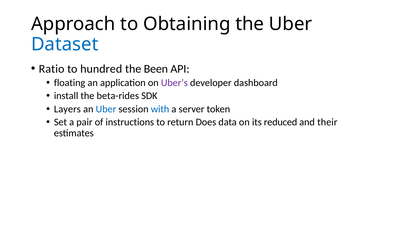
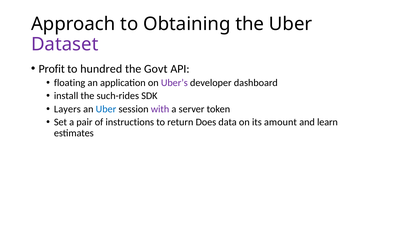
Dataset colour: blue -> purple (65, 44)
Ratio: Ratio -> Profit (52, 69)
Been: Been -> Govt (156, 69)
beta-rides: beta-rides -> such-rides (118, 96)
with colour: blue -> purple (160, 109)
reduced: reduced -> amount (280, 122)
their: their -> learn (327, 122)
